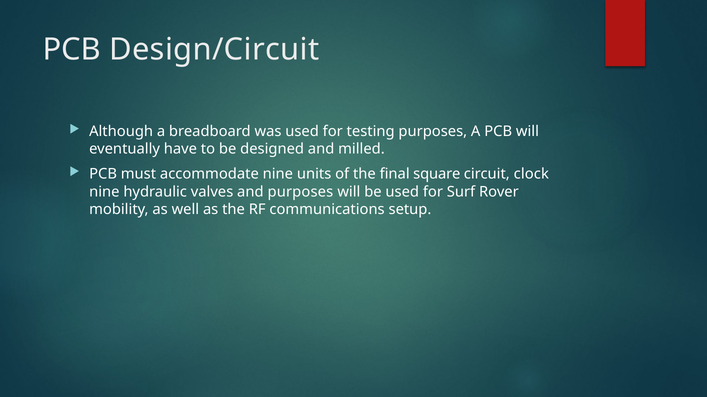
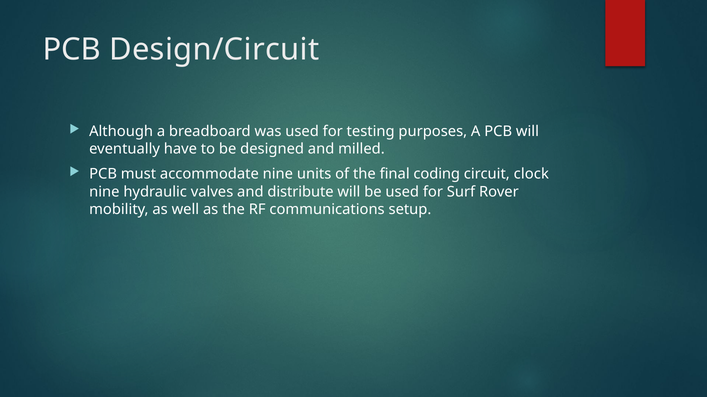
square: square -> coding (437, 174)
and purposes: purposes -> distribute (301, 192)
